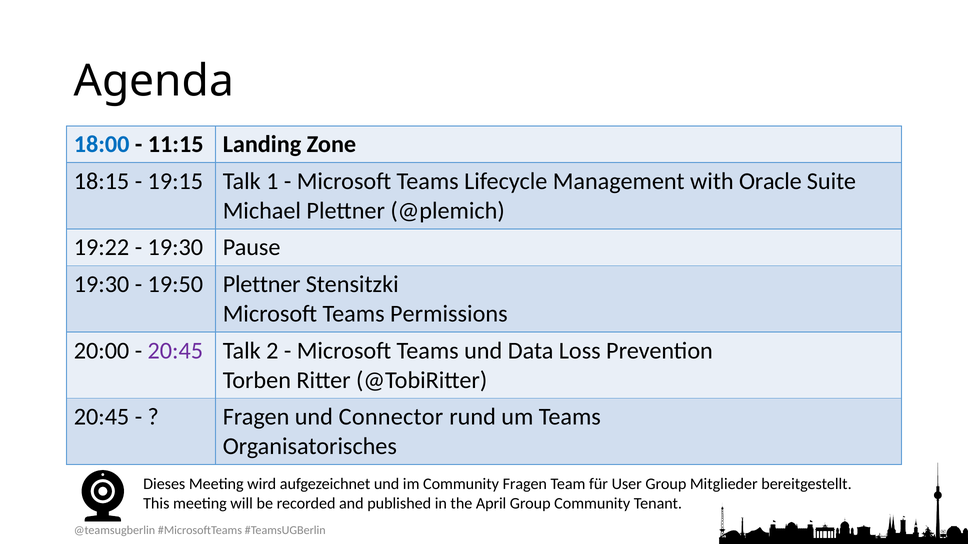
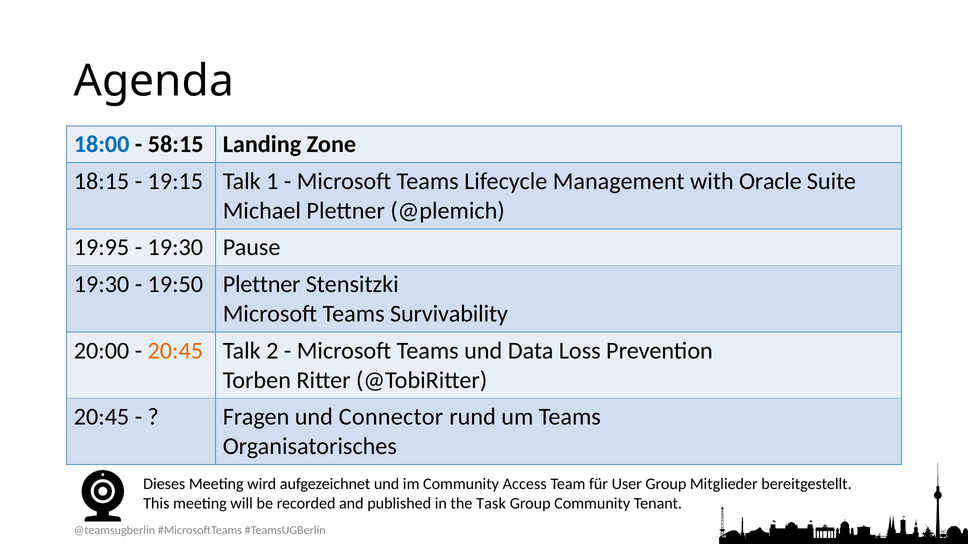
11:15: 11:15 -> 58:15 (176, 145)
19:22: 19:22 -> 19:95 (102, 248)
Permissions: Permissions -> Survivability (449, 314)
20:45 colour: purple -> orange (175, 351)
Community Fragen: Fragen -> Access (525, 484)
April: April -> Task (491, 504)
